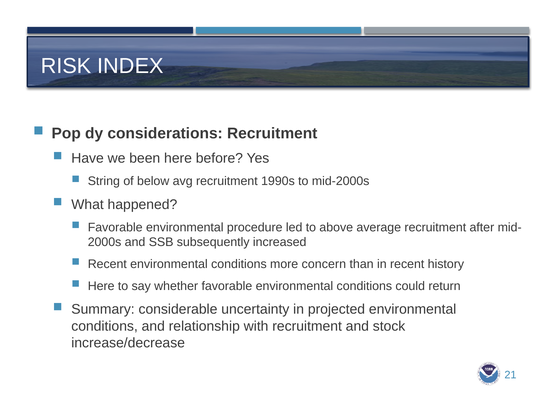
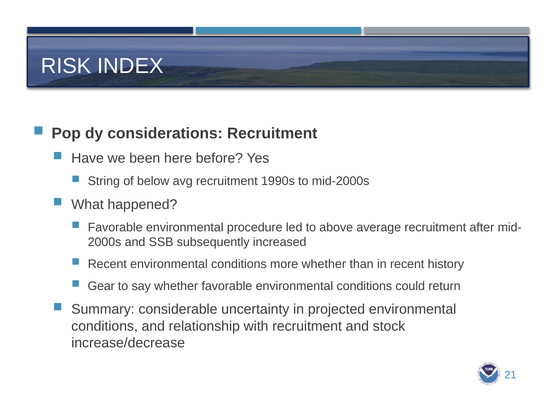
more concern: concern -> whether (324, 264)
Here: Here -> Gear (101, 286)
